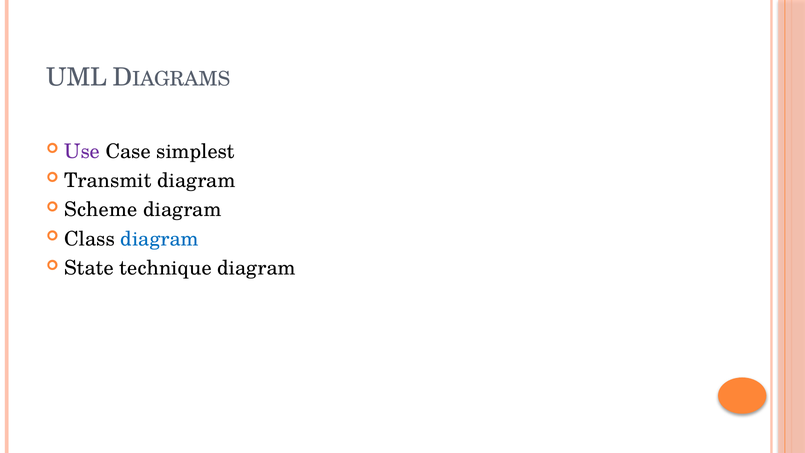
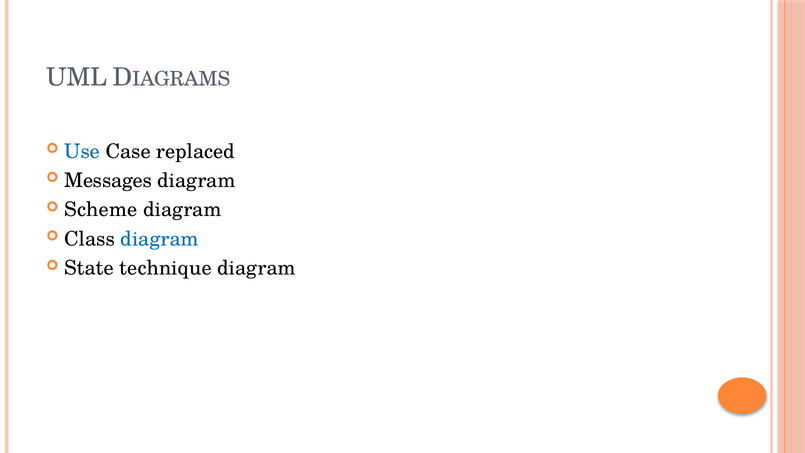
Use colour: purple -> blue (82, 151)
simplest: simplest -> replaced (196, 151)
Transmit: Transmit -> Messages (108, 180)
